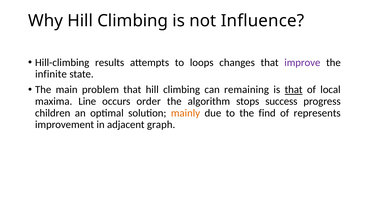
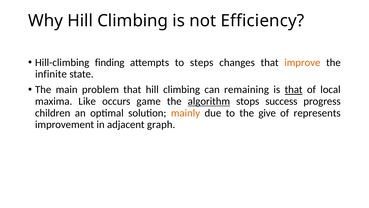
Influence: Influence -> Efficiency (262, 21)
results: results -> finding (110, 62)
loops: loops -> steps (202, 62)
improve colour: purple -> orange (302, 62)
Line: Line -> Like (87, 101)
order: order -> game (149, 101)
algorithm underline: none -> present (209, 101)
find: find -> give (267, 113)
